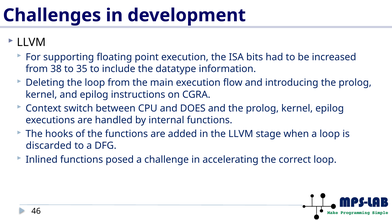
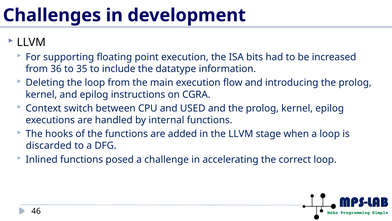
38: 38 -> 36 (56, 69)
DOES: DOES -> USED (193, 108)
